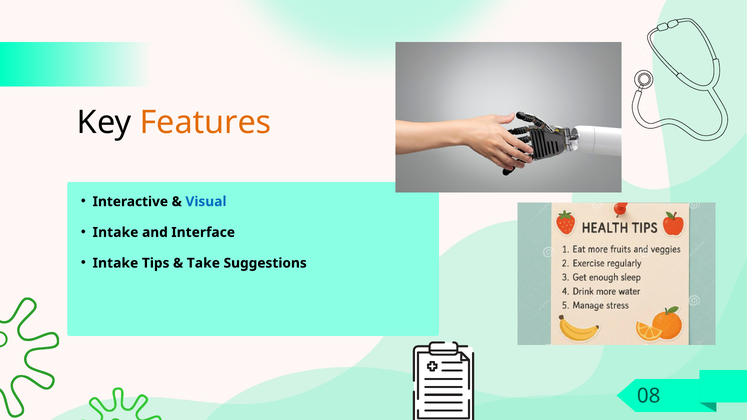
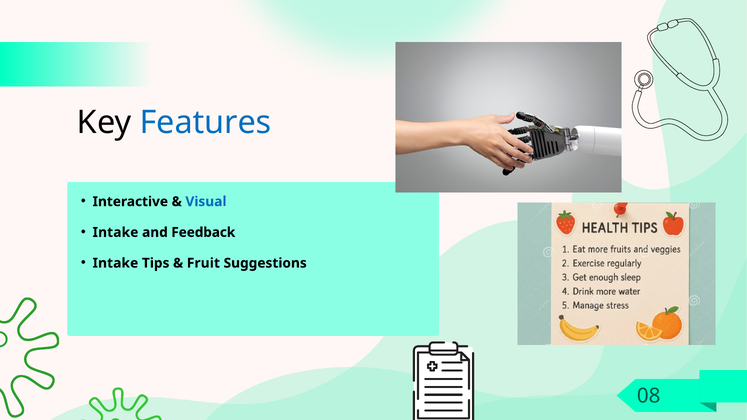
Features colour: orange -> blue (206, 123)
Interface: Interface -> Feedback (203, 232)
Take: Take -> Fruit (203, 263)
